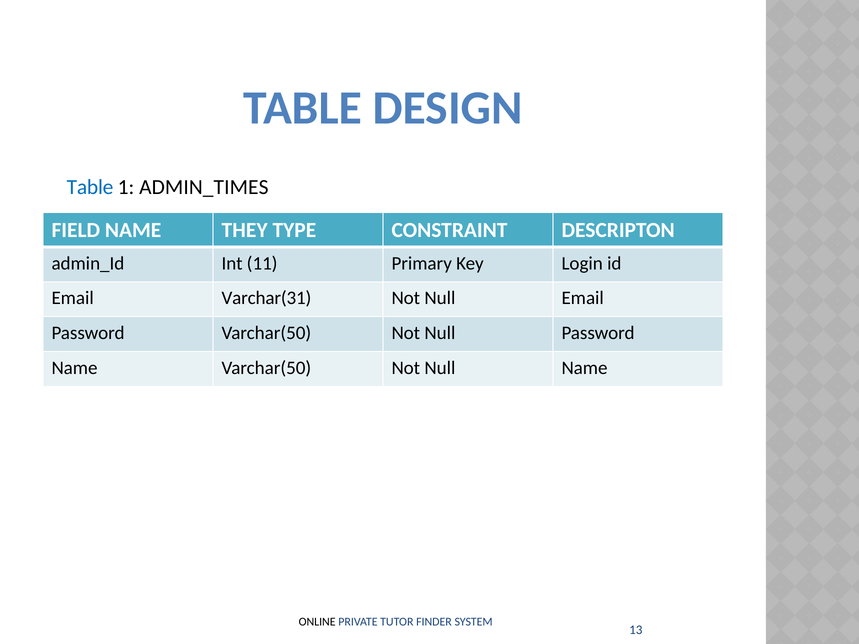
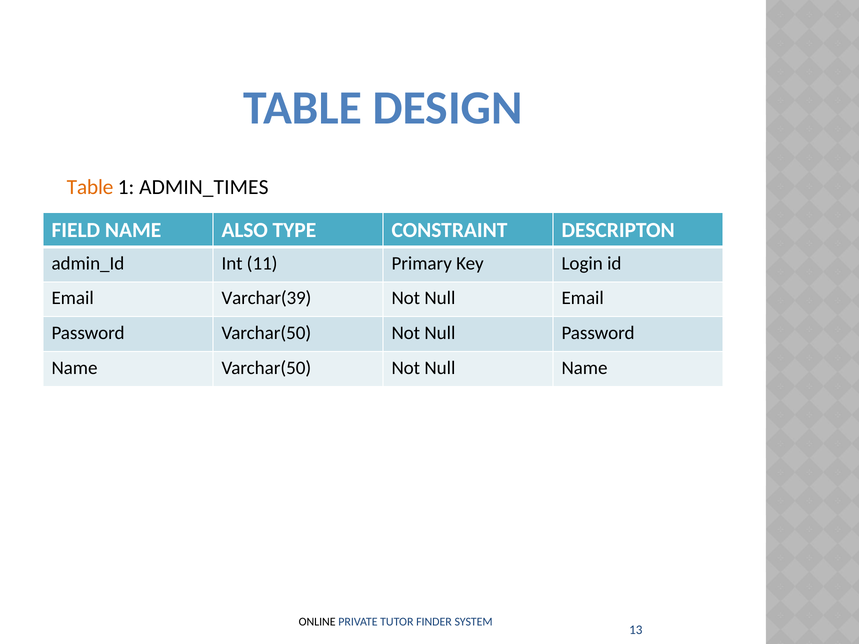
Table colour: blue -> orange (90, 187)
THEY: THEY -> ALSO (245, 230)
Varchar(31: Varchar(31 -> Varchar(39 (266, 298)
